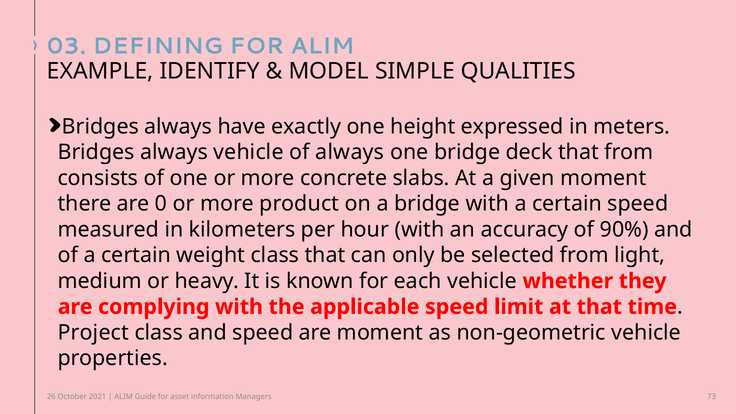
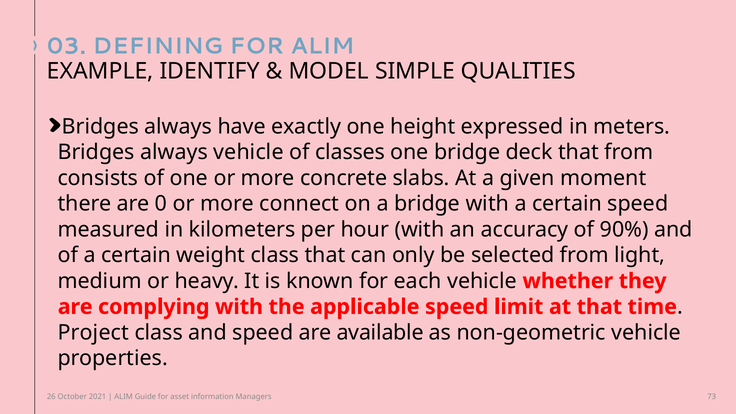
of always: always -> classes (350, 152)
product: product -> connect (299, 204)
are moment: moment -> available (380, 333)
